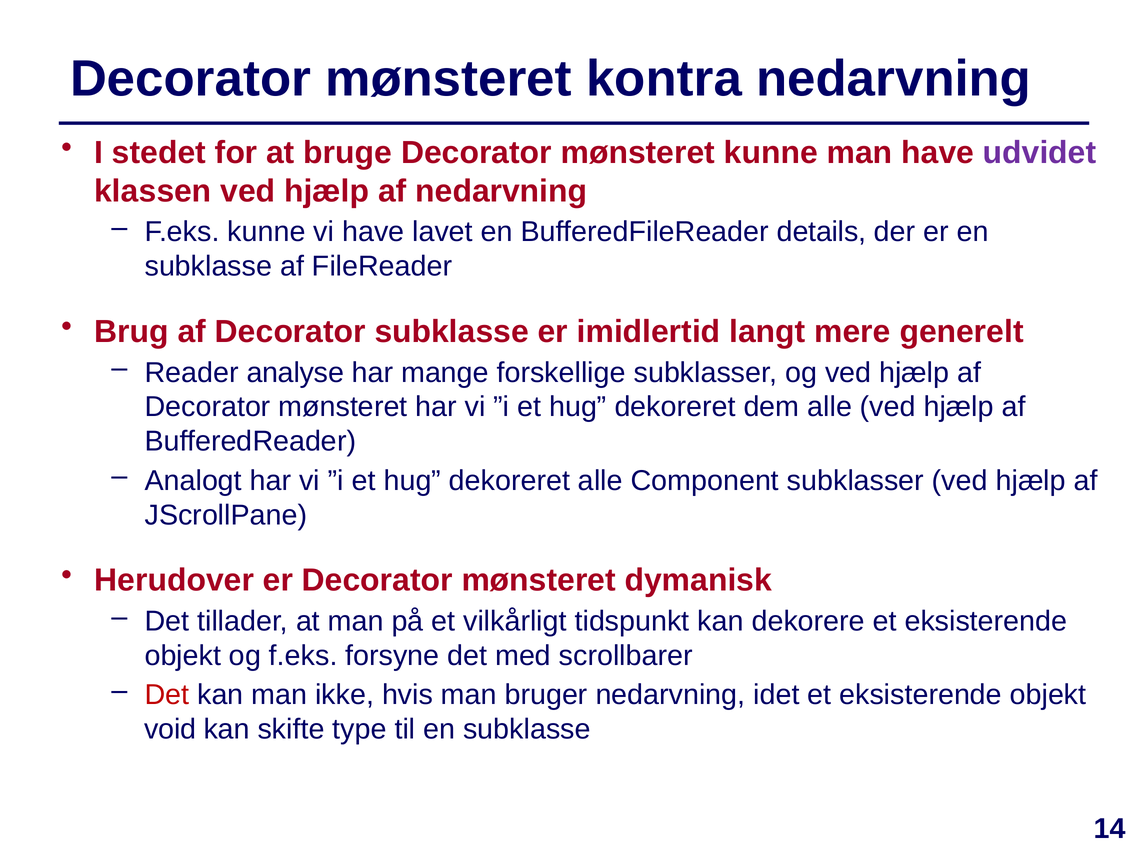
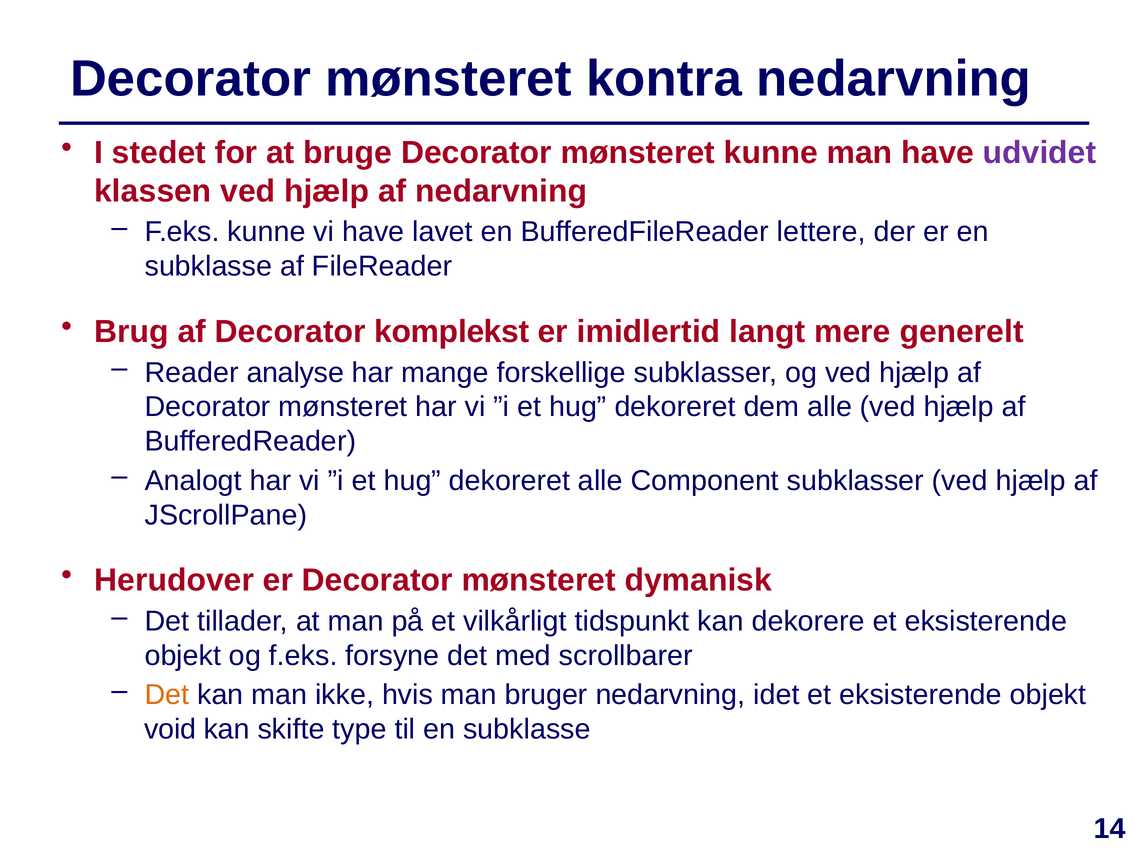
details: details -> lettere (821, 232)
Decorator subklasse: subklasse -> komplekst (452, 332)
Det colour: red -> orange (167, 695)
